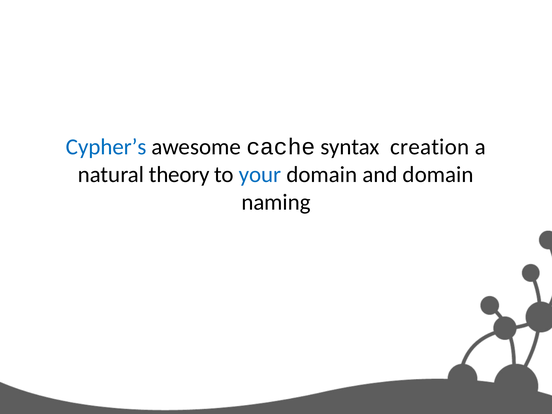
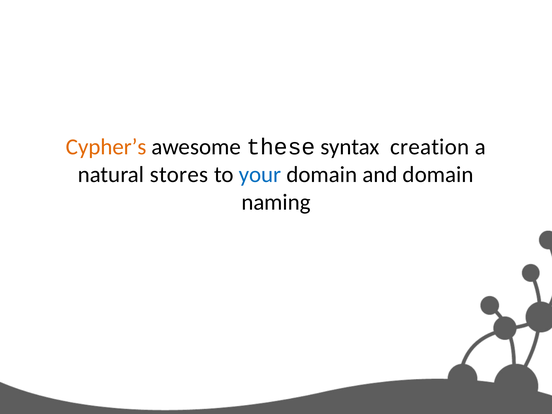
Cypher’s colour: blue -> orange (106, 147)
cache: cache -> these (281, 147)
theory: theory -> stores (179, 175)
